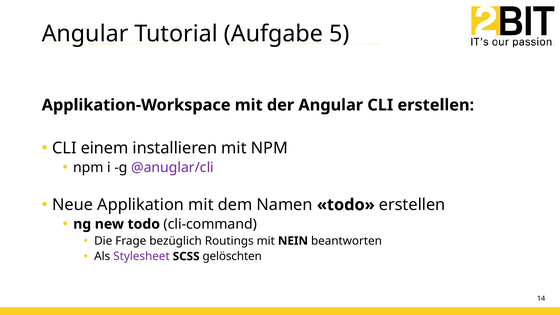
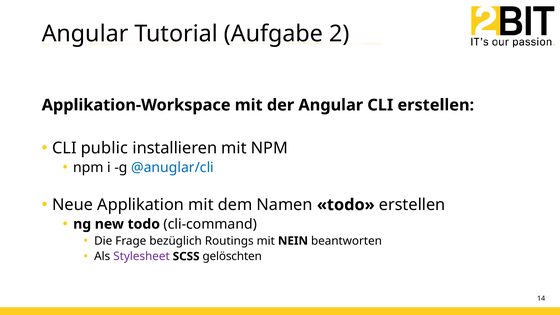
5: 5 -> 2 (339, 34)
einem: einem -> public (104, 148)
@anuglar/cli colour: purple -> blue (173, 167)
